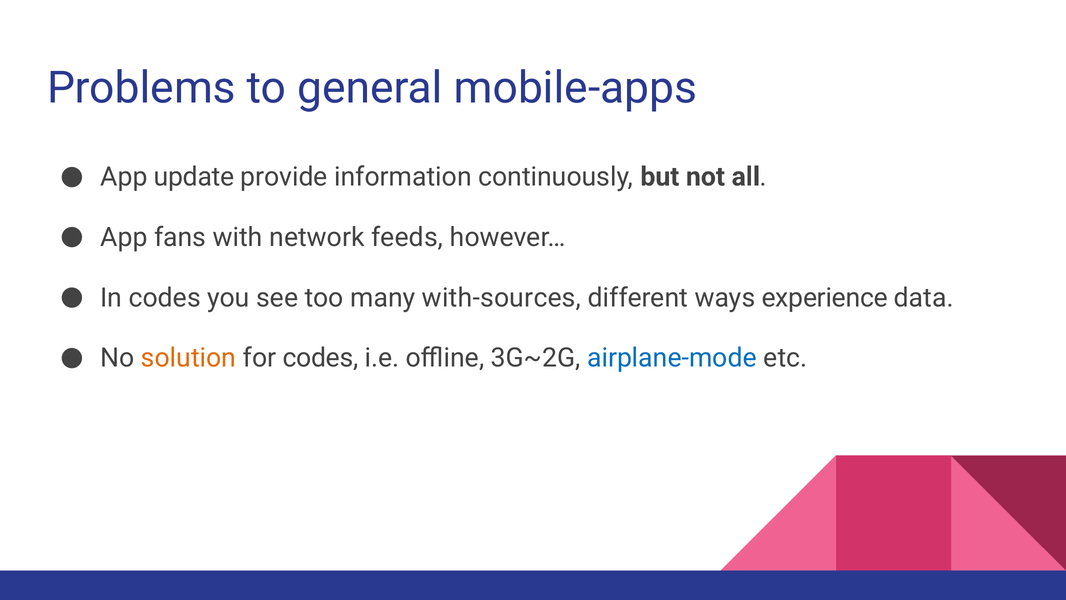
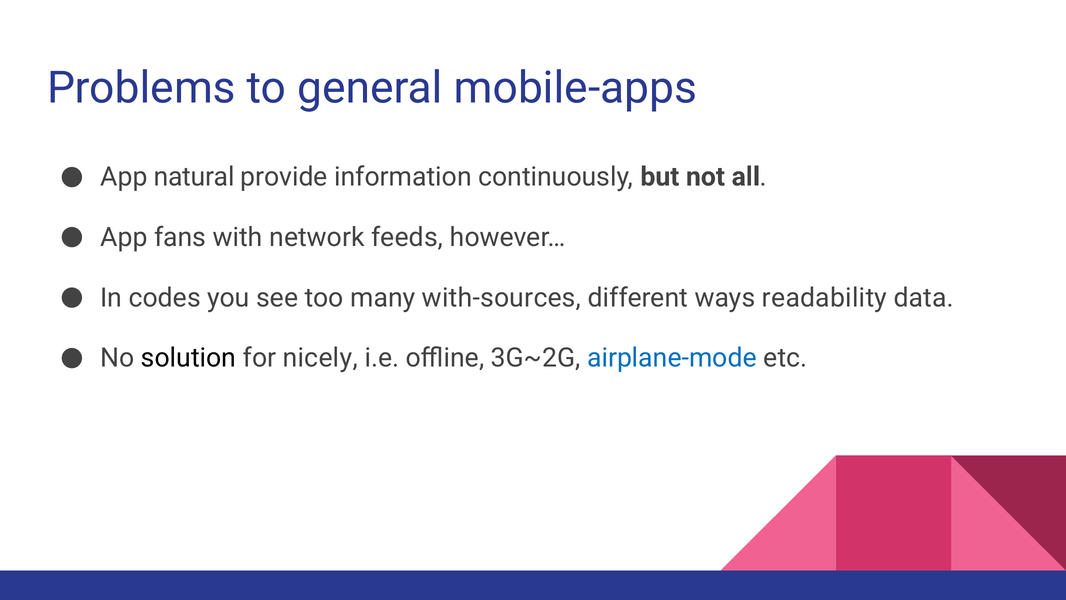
update: update -> natural (194, 177)
experience: experience -> readability (824, 298)
solution colour: orange -> black (189, 358)
for codes: codes -> nicely (320, 358)
